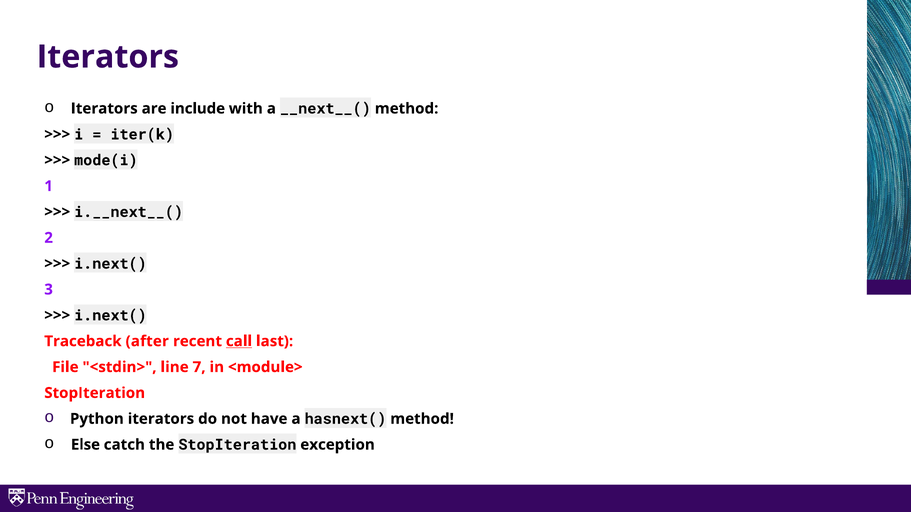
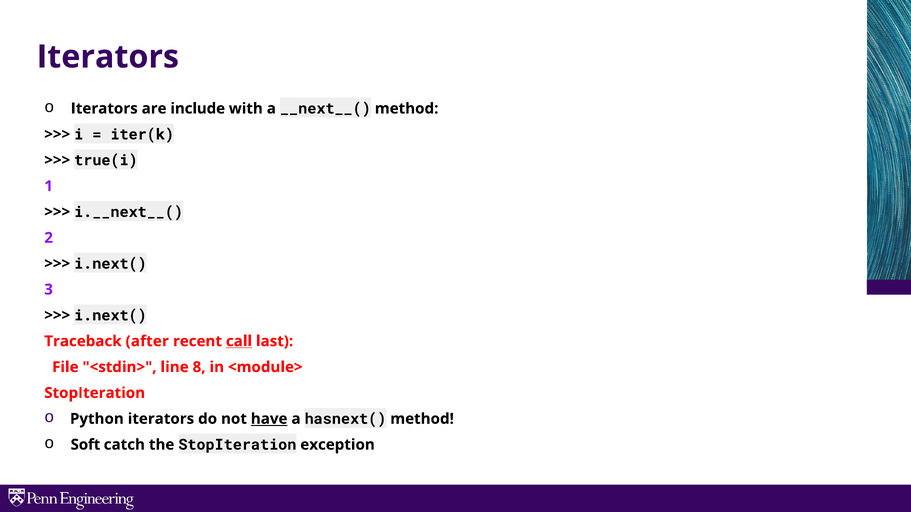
mode(i: mode(i -> true(i (106, 160)
7: 7 -> 8 (199, 367)
have underline: none -> present (269, 419)
Else: Else -> Soft (85, 445)
